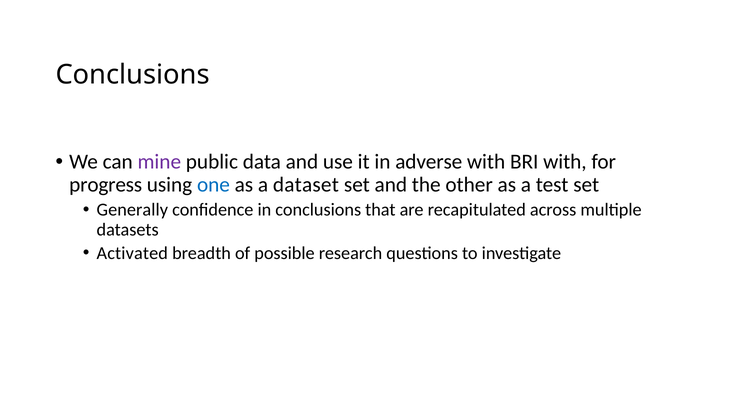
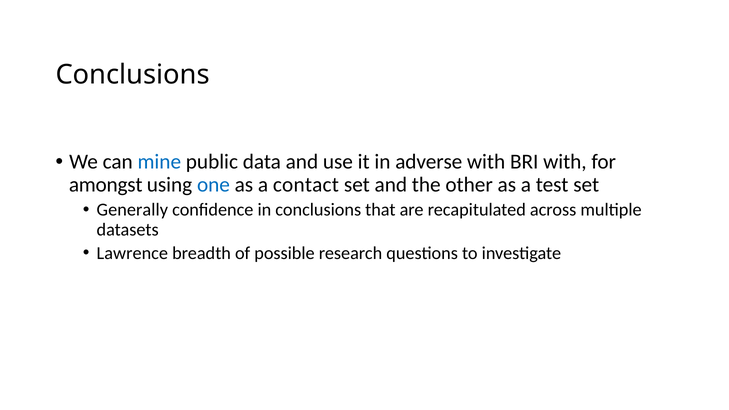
mine colour: purple -> blue (159, 162)
progress: progress -> amongst (106, 185)
dataset: dataset -> contact (306, 185)
Activated: Activated -> Lawrence (132, 253)
